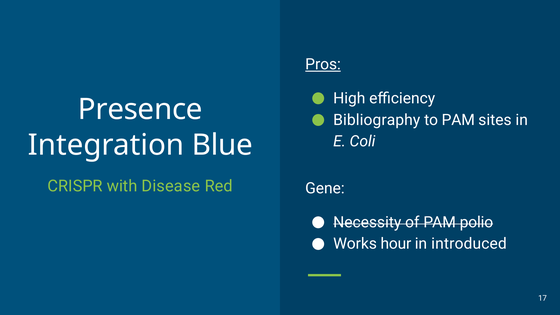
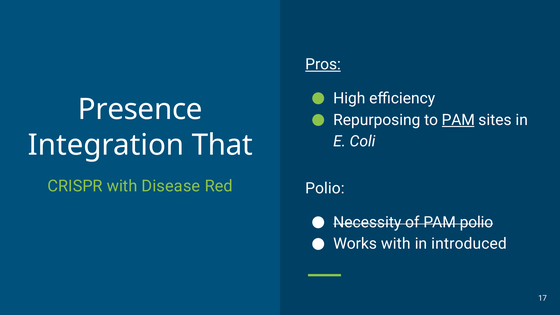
Bibliography: Bibliography -> Repurposing (377, 120)
PAM underline: none -> present (458, 120)
Blue: Blue -> That (222, 145)
Gene: Gene -> Polio (325, 188)
Works hour: hour -> with (396, 244)
